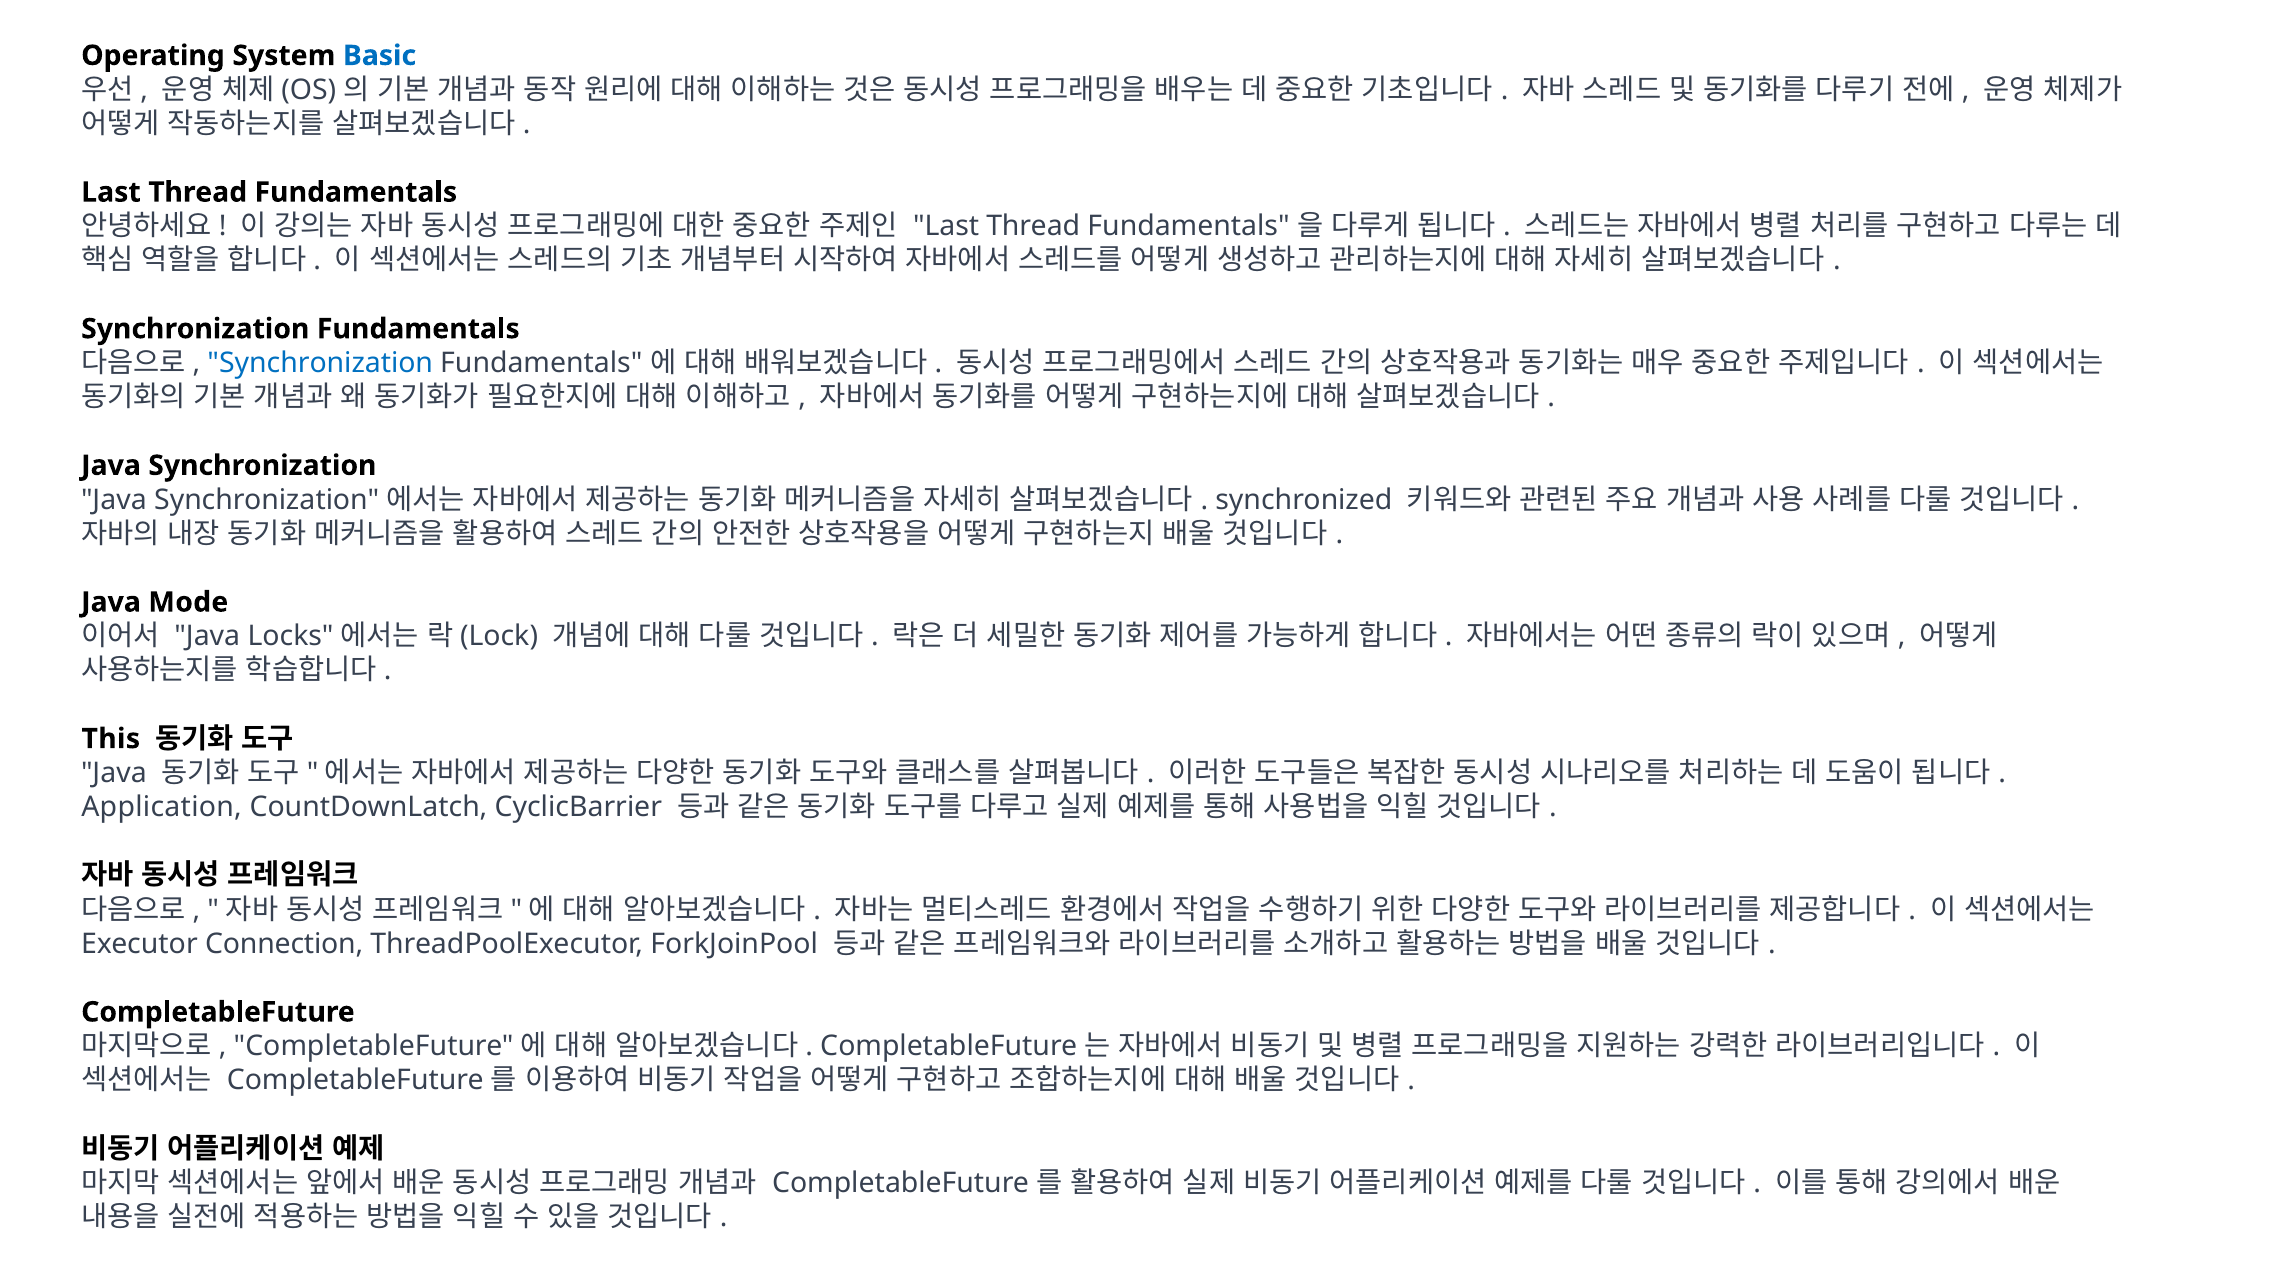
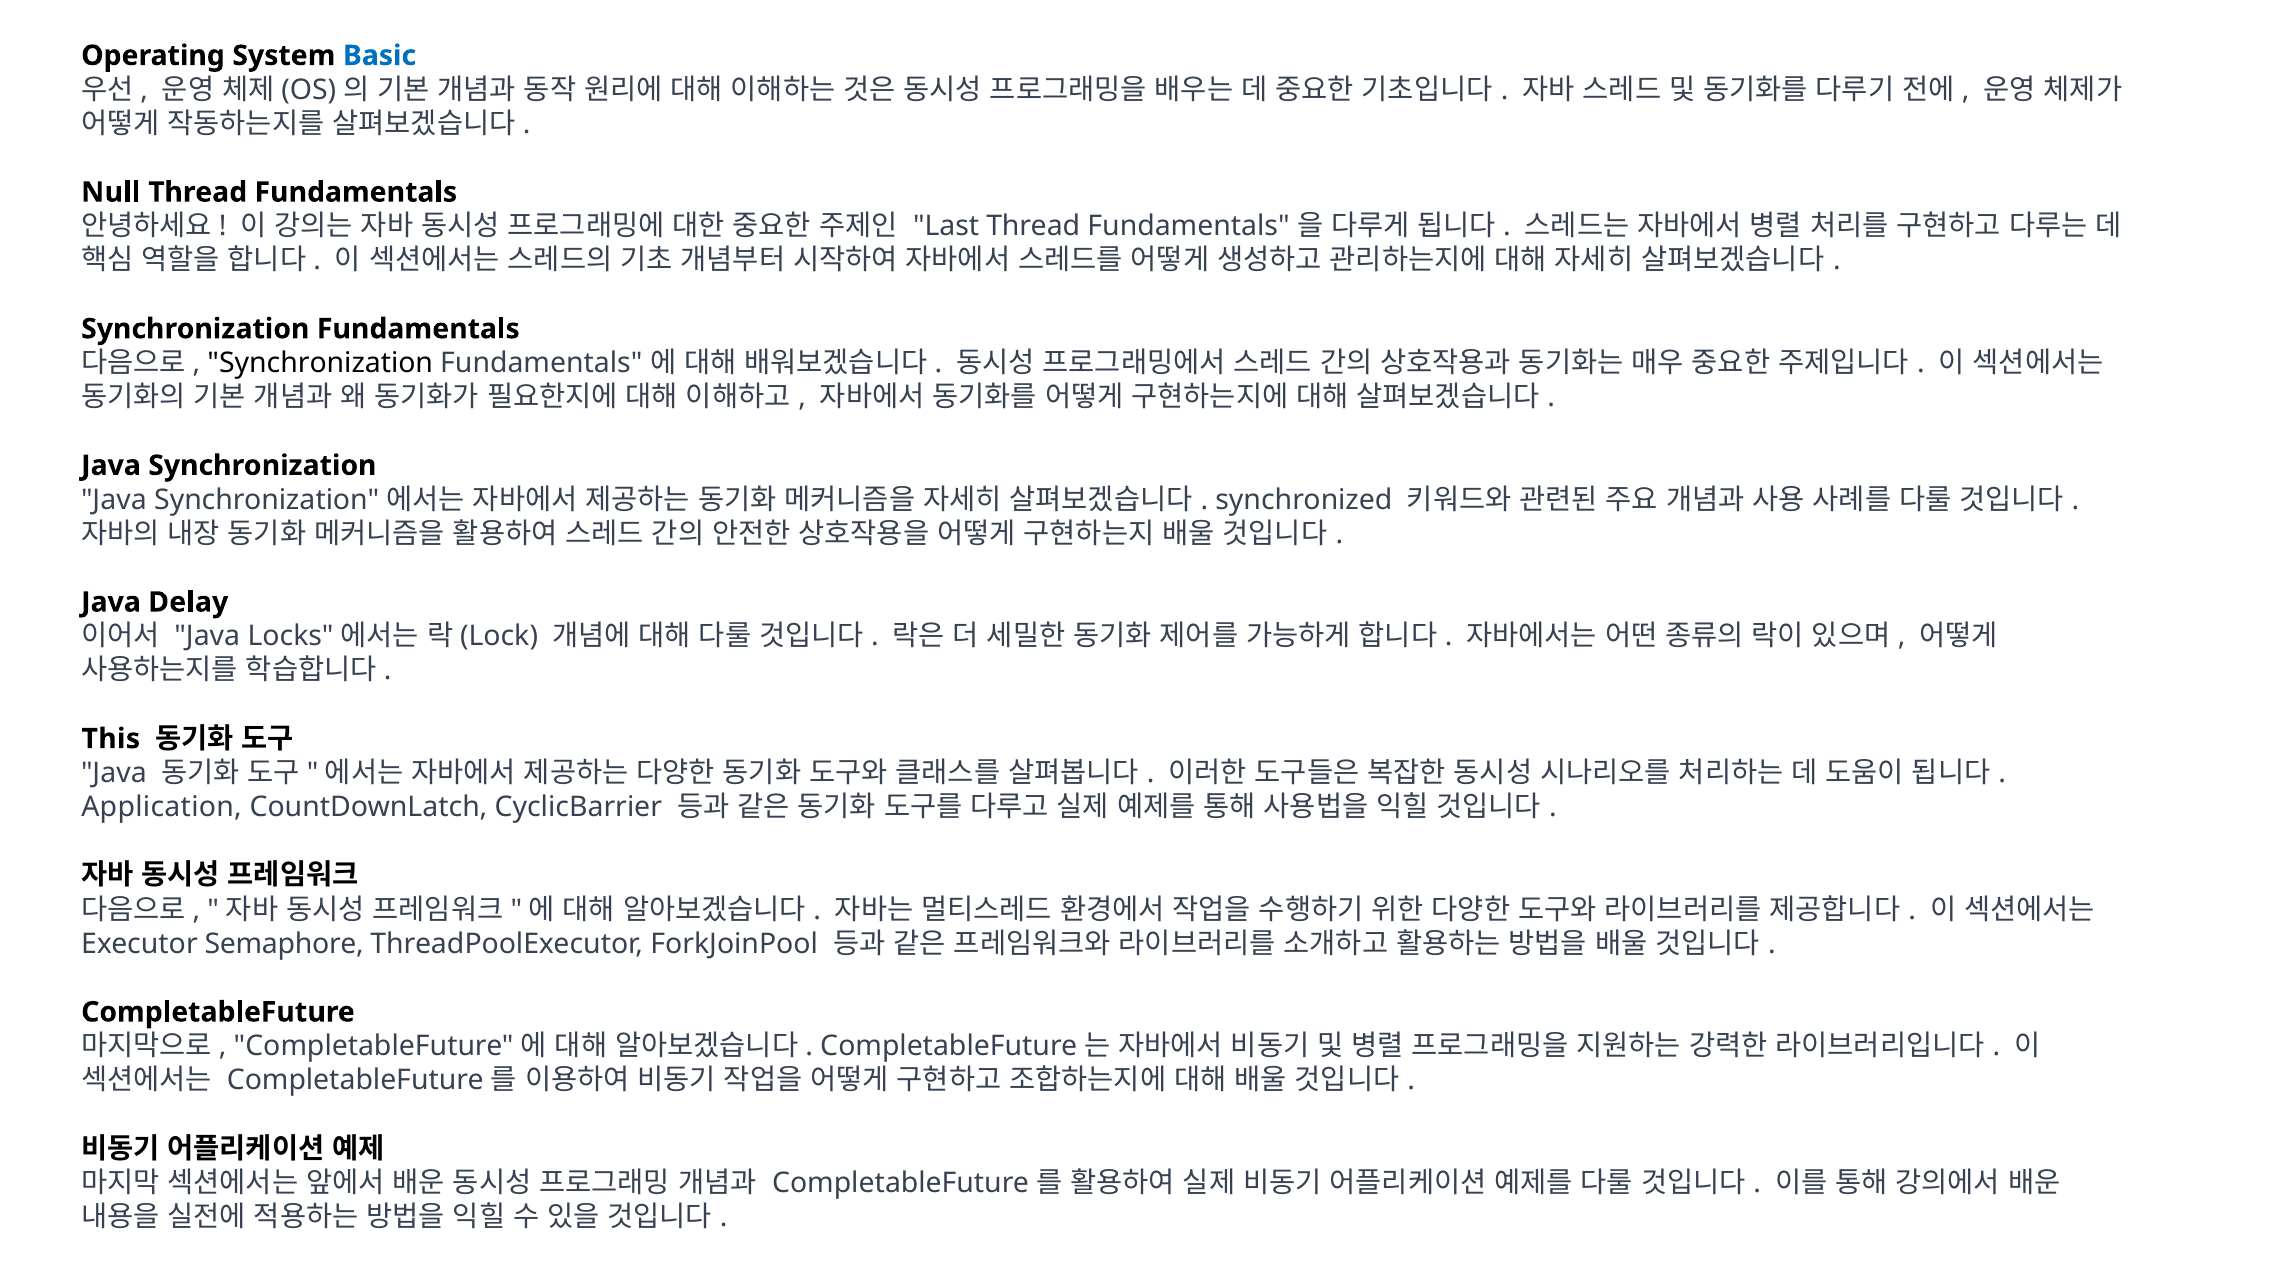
Last: Last -> Null (111, 192)
Synchronization colour: blue -> black (320, 363)
Mode: Mode -> Delay (188, 602)
Connection: Connection -> Semaphore (284, 944)
